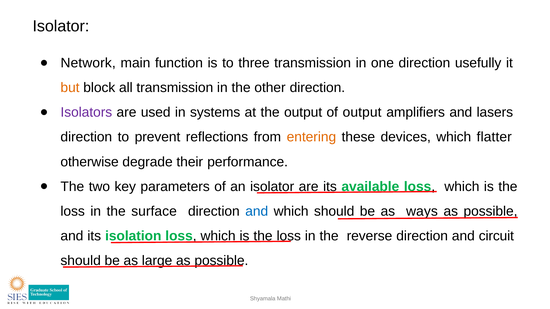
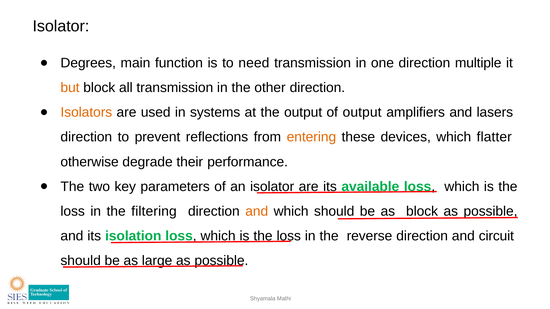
Network: Network -> Degrees (88, 63)
three: three -> need (254, 63)
usefully: usefully -> multiple (478, 63)
Isolators colour: purple -> orange (86, 113)
surface: surface -> filtering (154, 212)
and colour: blue -> orange (257, 212)
as ways: ways -> block (422, 212)
